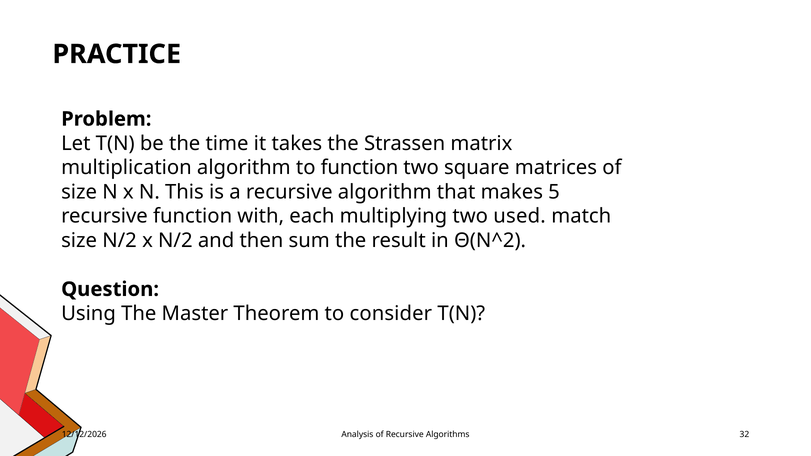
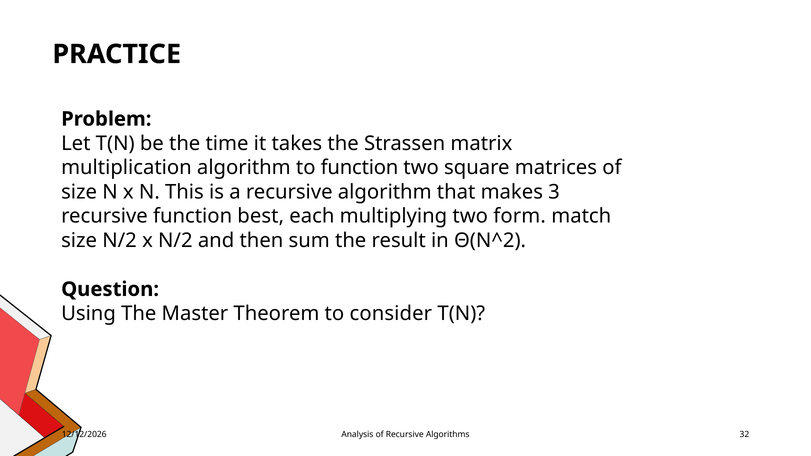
5: 5 -> 3 (554, 192)
with: with -> best (261, 216)
used: used -> form (520, 216)
